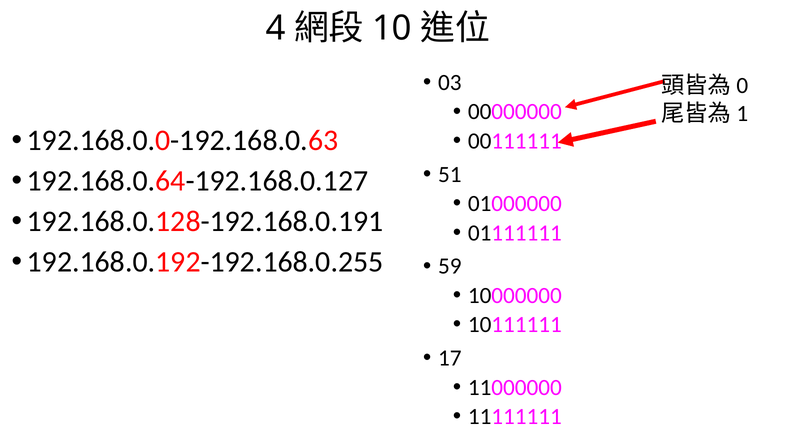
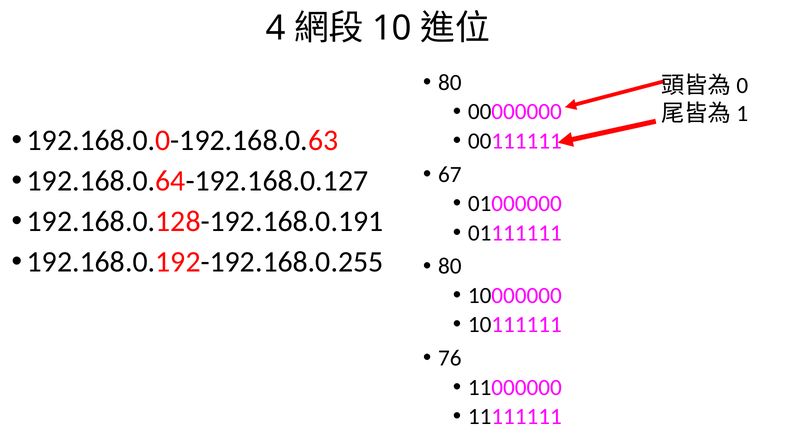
03: 03 -> 80 (450, 82)
51: 51 -> 67 (450, 174)
59: 59 -> 80 (450, 266)
17: 17 -> 76 (450, 358)
